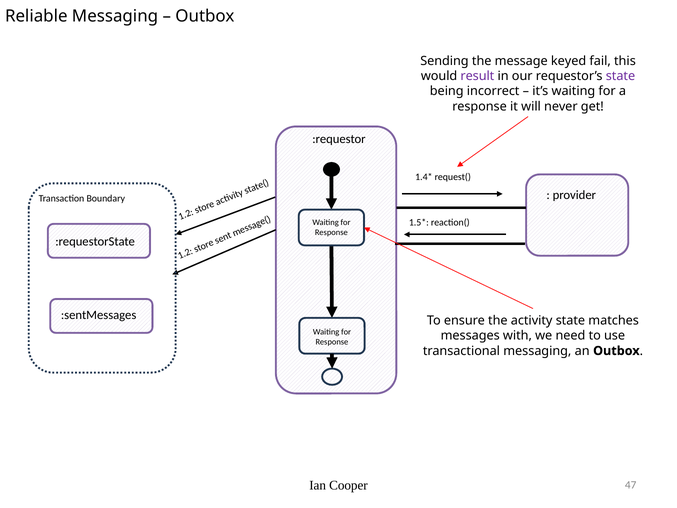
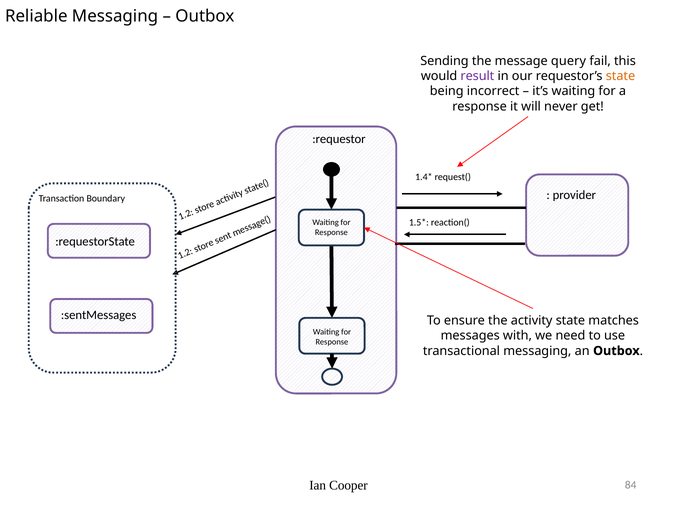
keyed: keyed -> query (569, 61)
state colour: purple -> orange (620, 76)
47: 47 -> 84 (631, 485)
